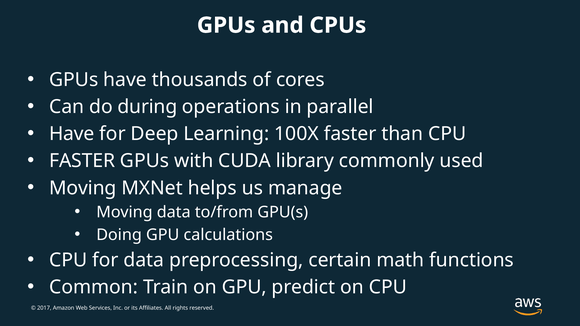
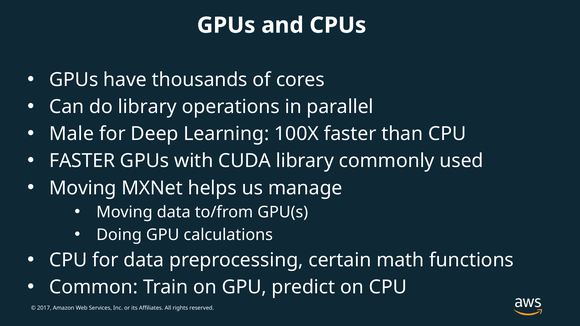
do during: during -> library (147, 107)
Have: Have -> Male (72, 134)
